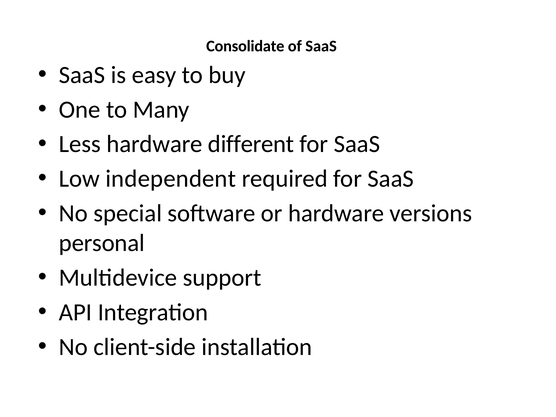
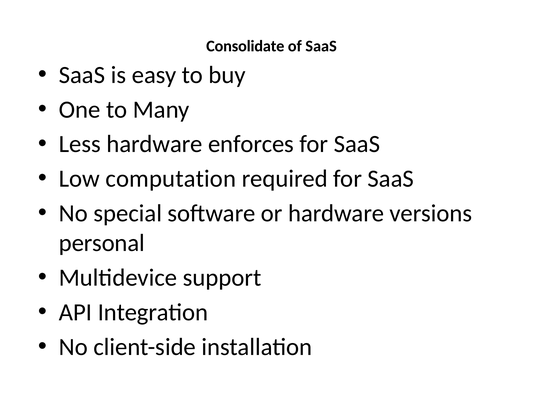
different: different -> enforces (251, 144)
independent: independent -> computation (171, 179)
